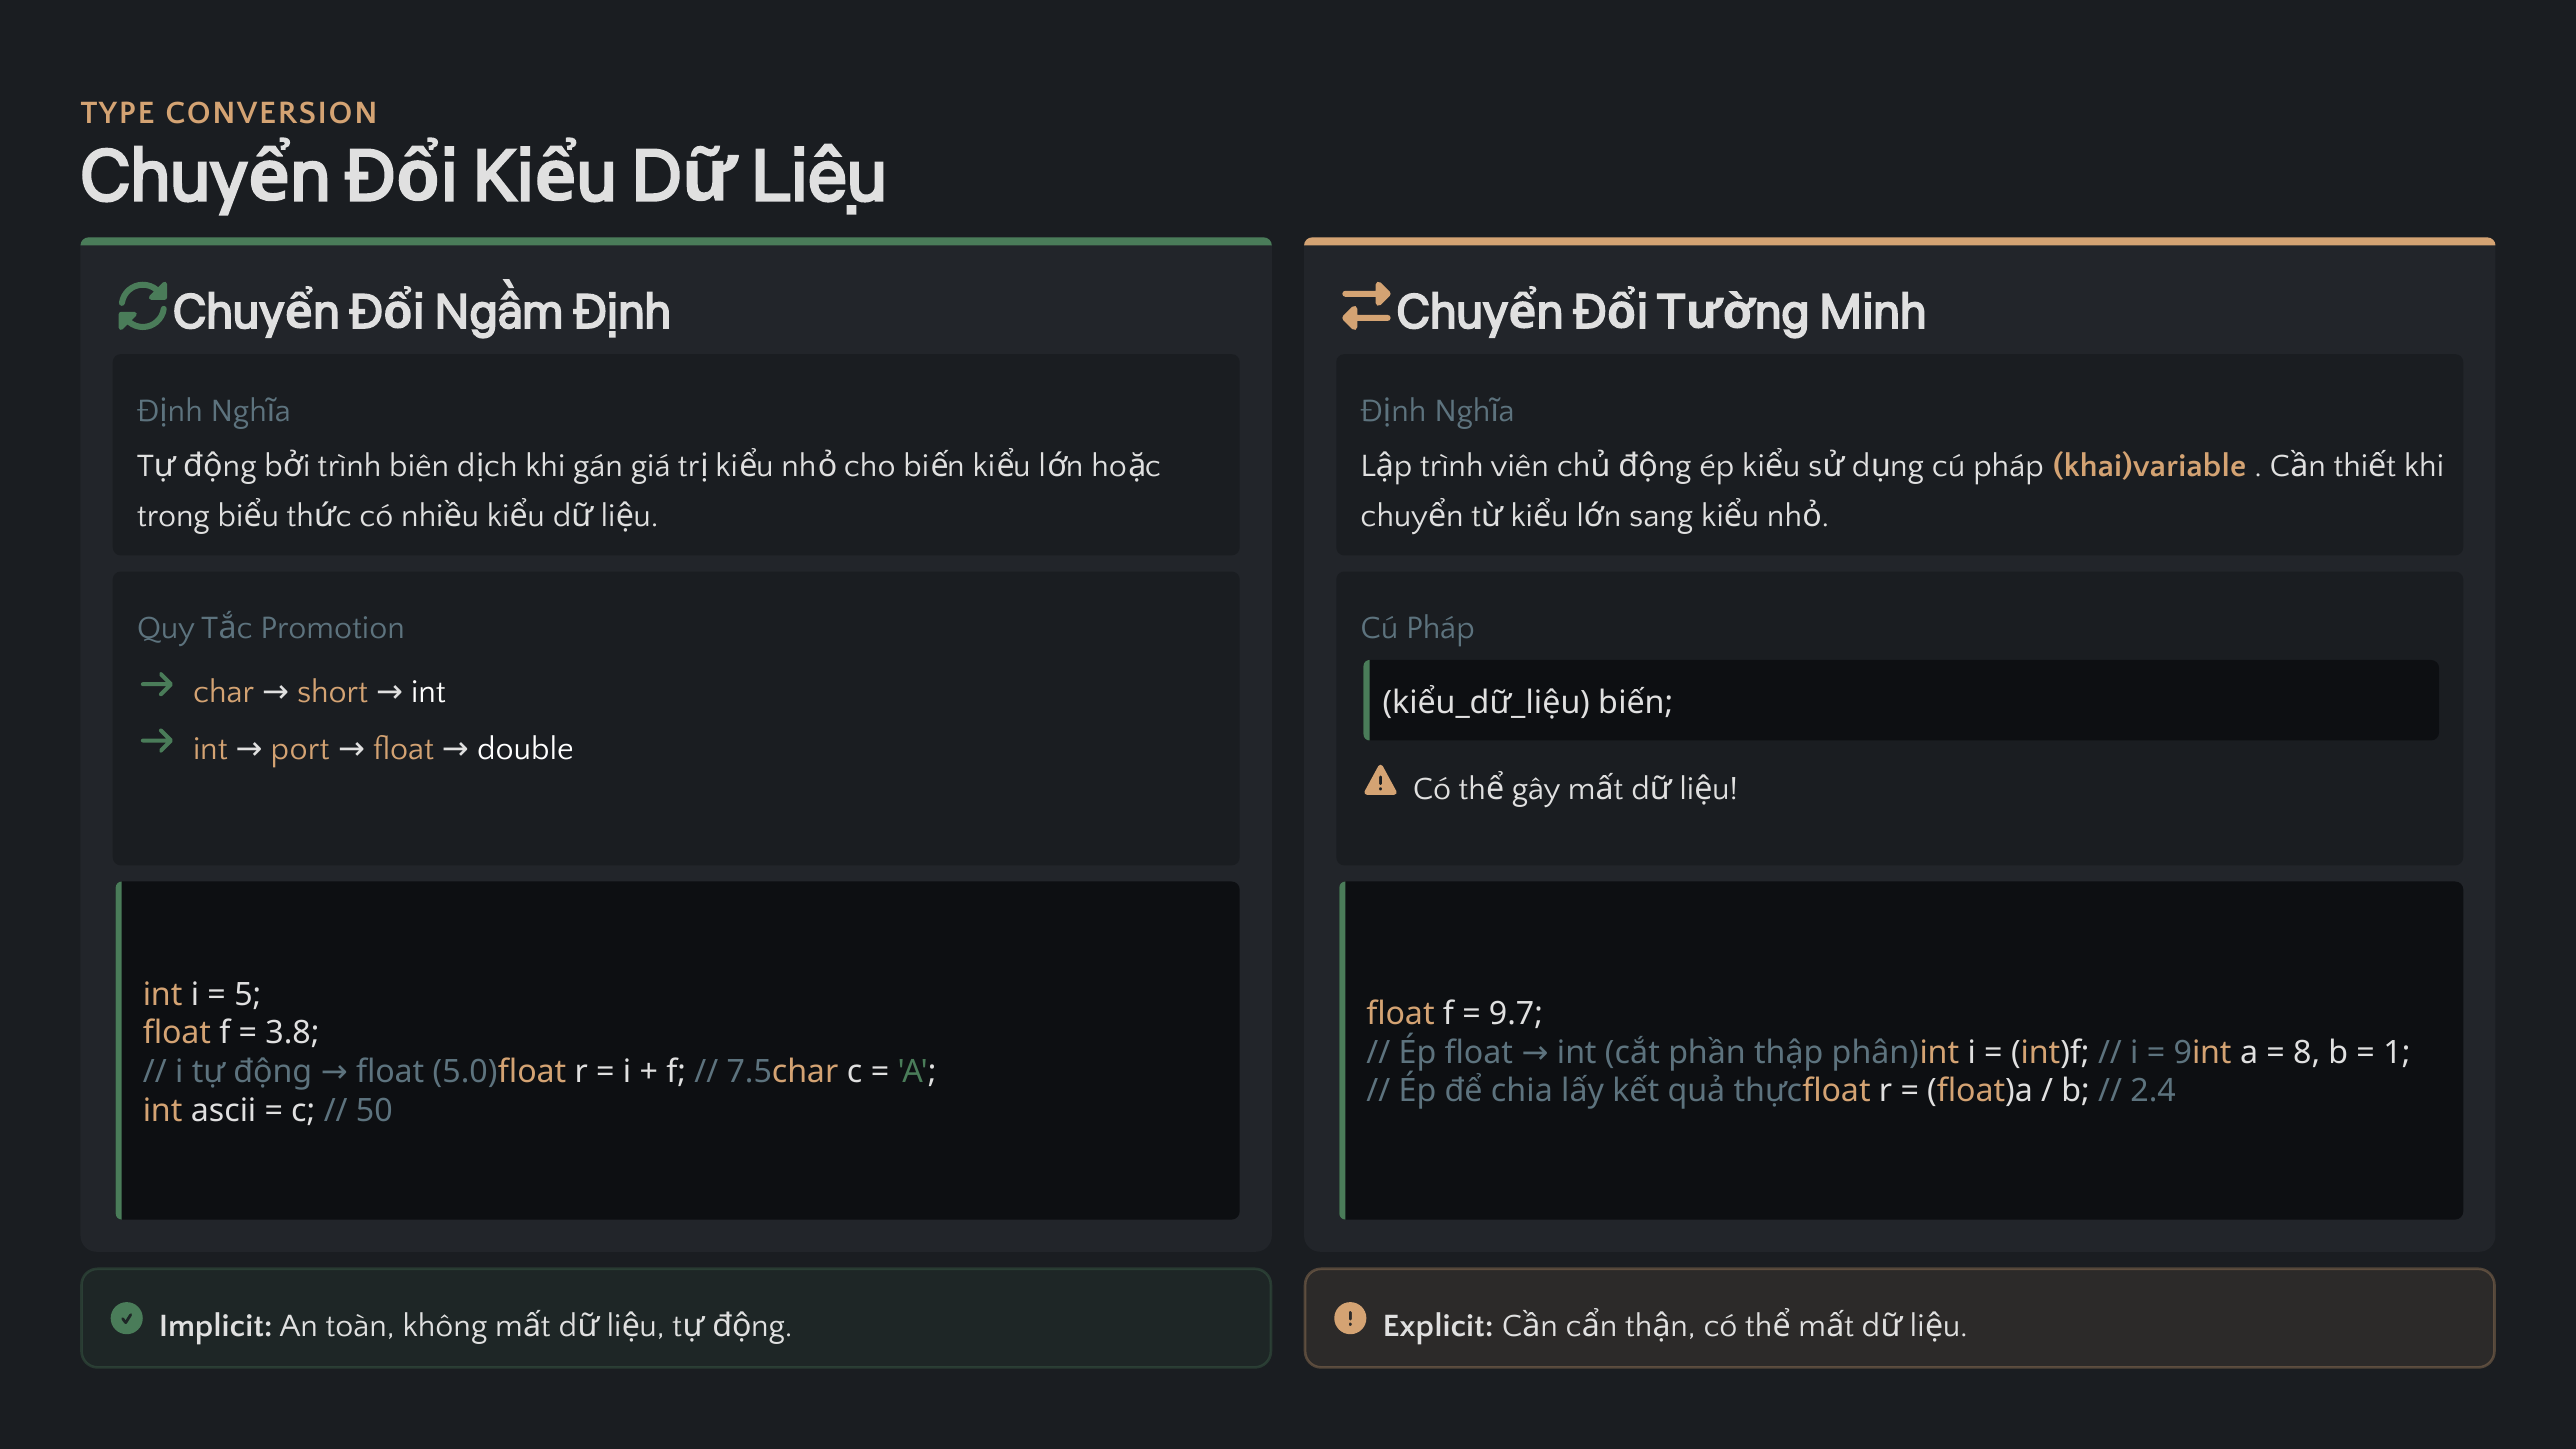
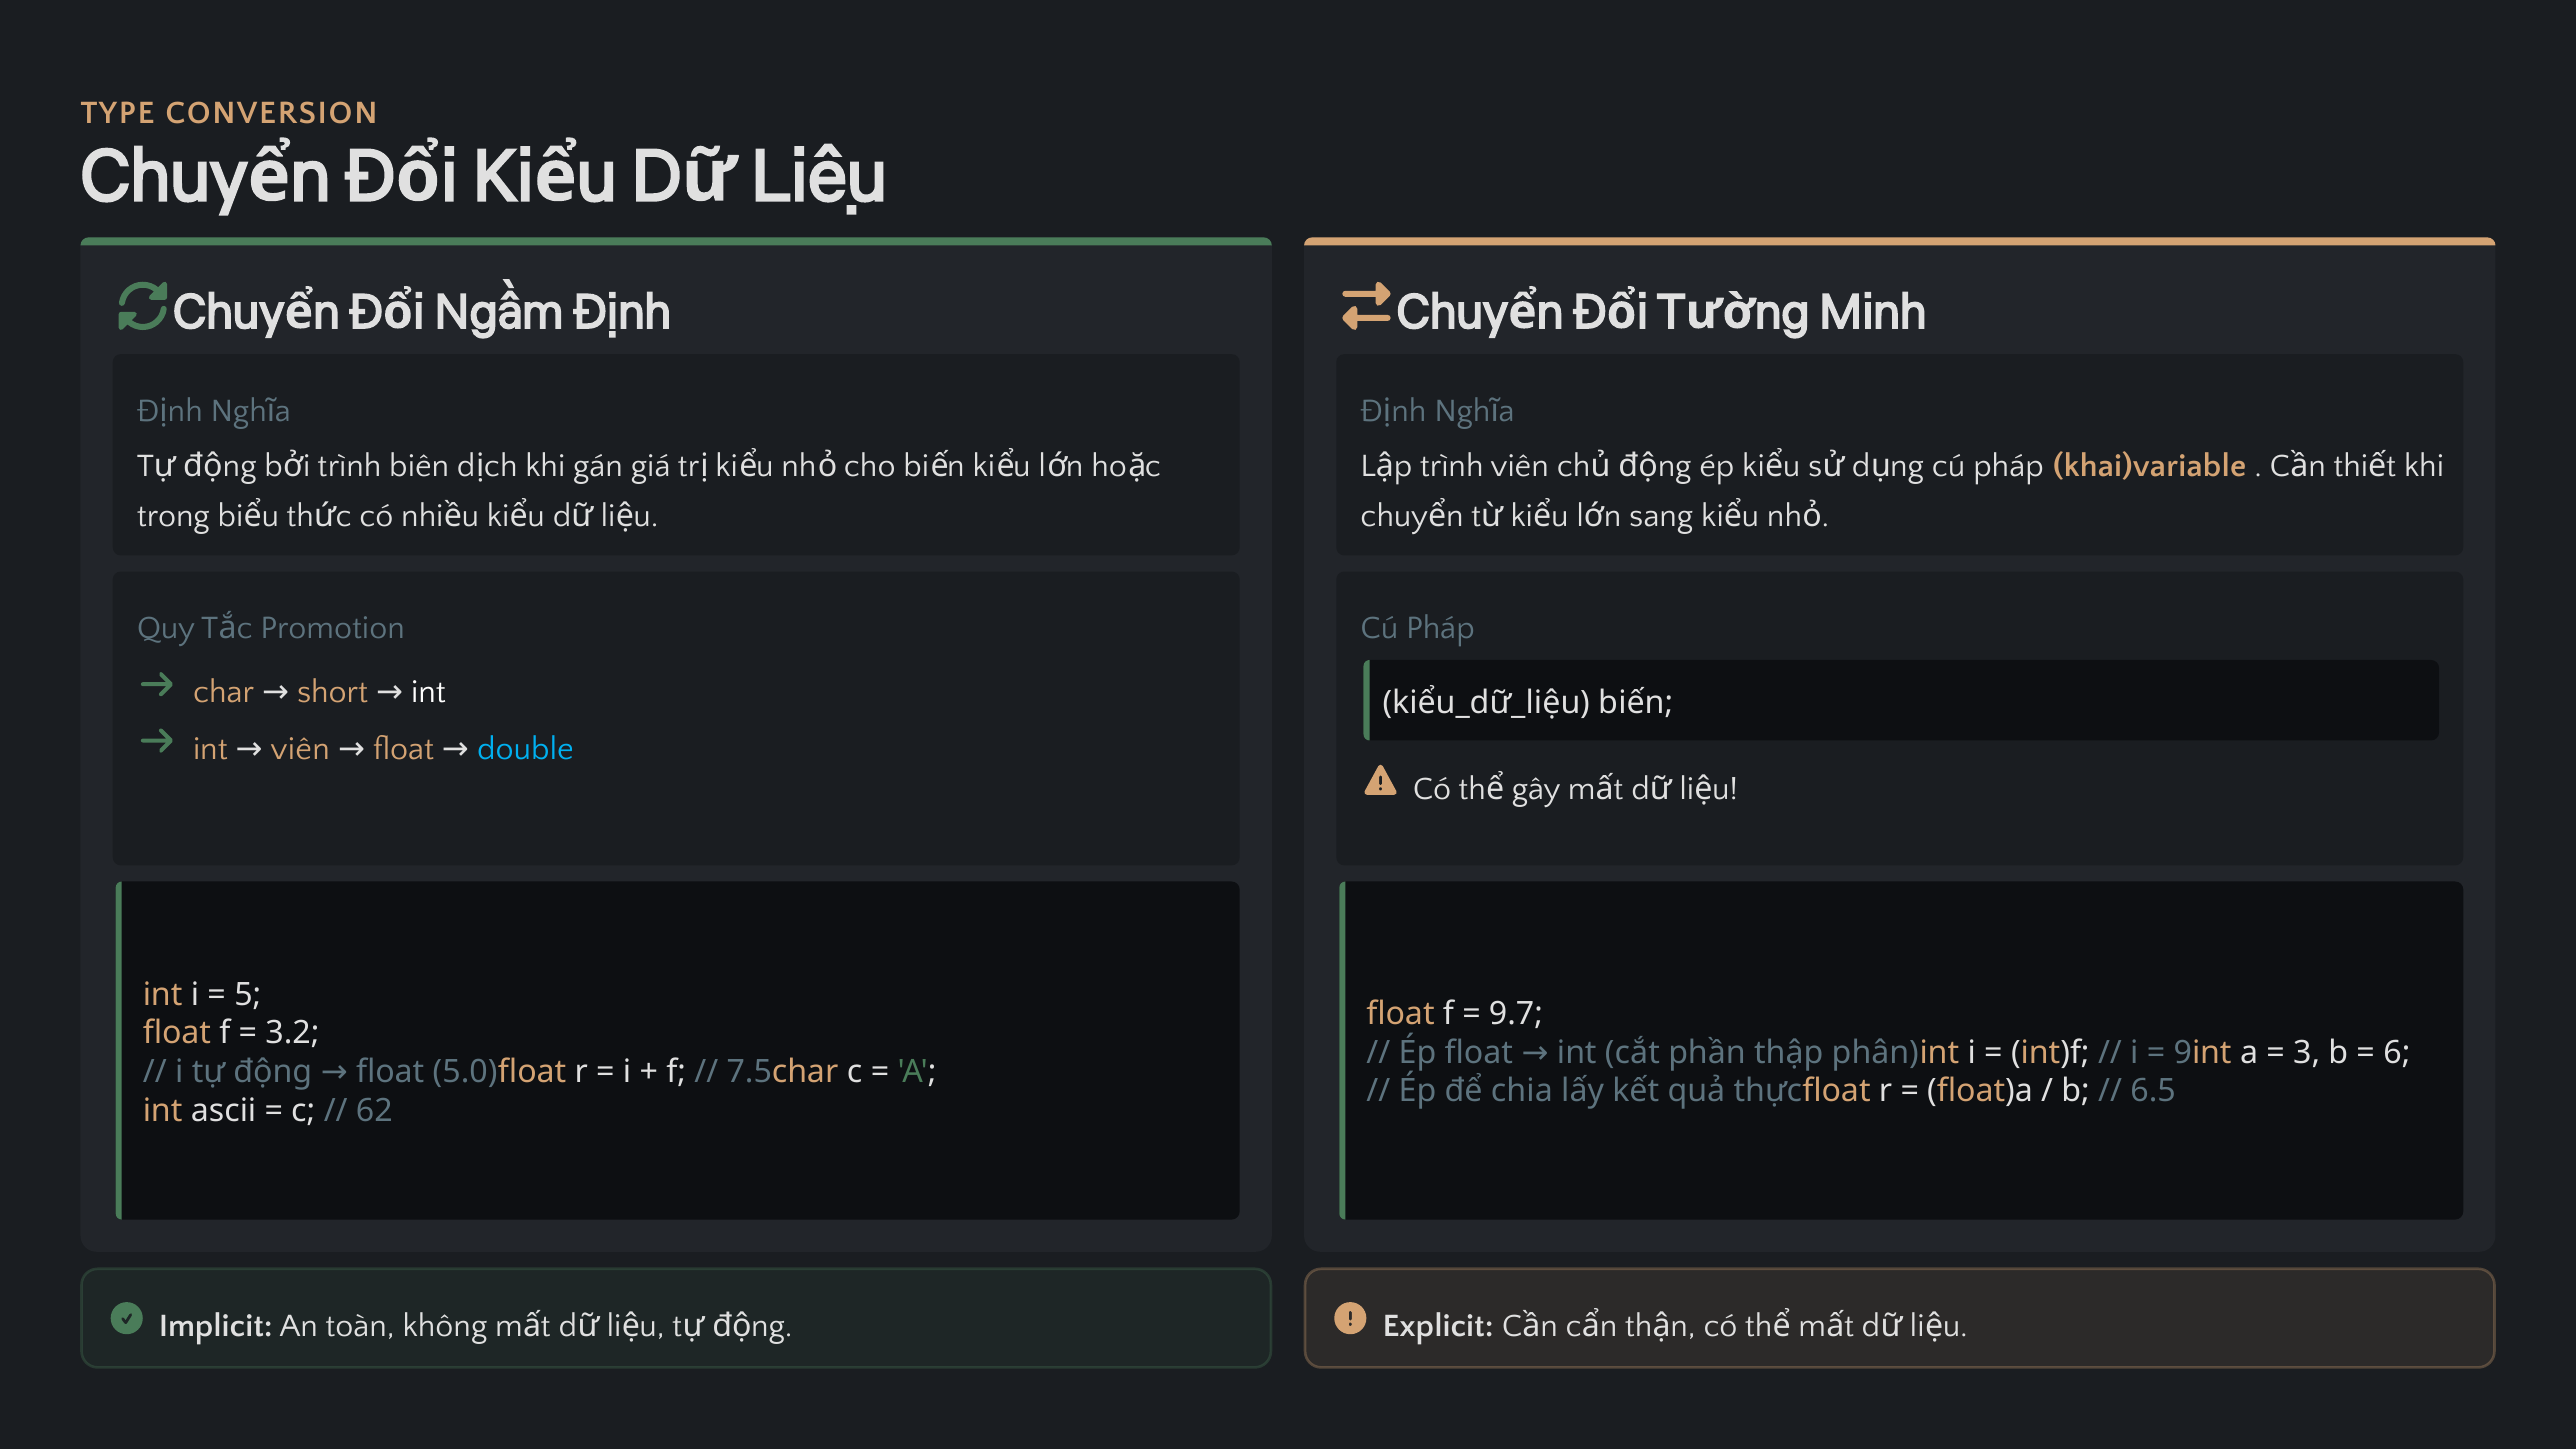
port: port -> viên (300, 749)
double colour: white -> light blue (525, 749)
3.8: 3.8 -> 3.2 (292, 1033)
8: 8 -> 3 (2307, 1053)
1: 1 -> 6 (2397, 1053)
2.4: 2.4 -> 6.5 (2153, 1091)
50: 50 -> 62 (374, 1111)
